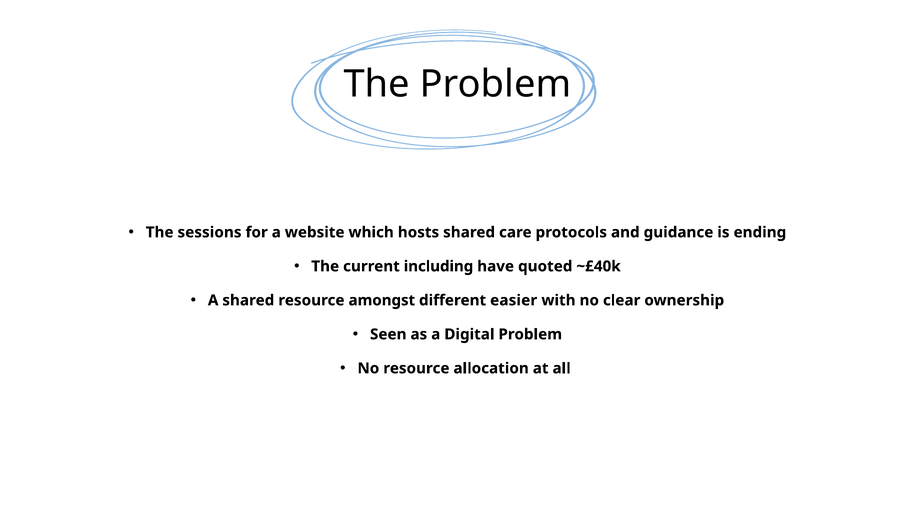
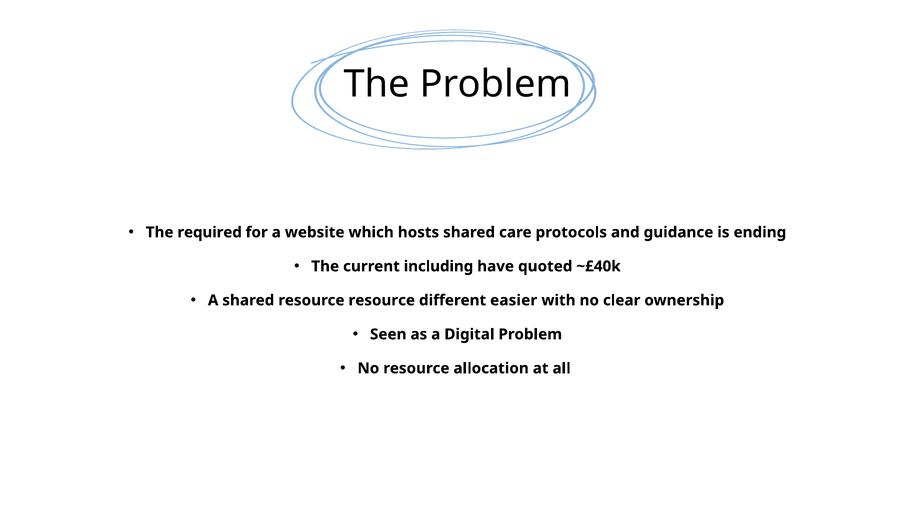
sessions: sessions -> required (210, 233)
resource amongst: amongst -> resource (382, 301)
